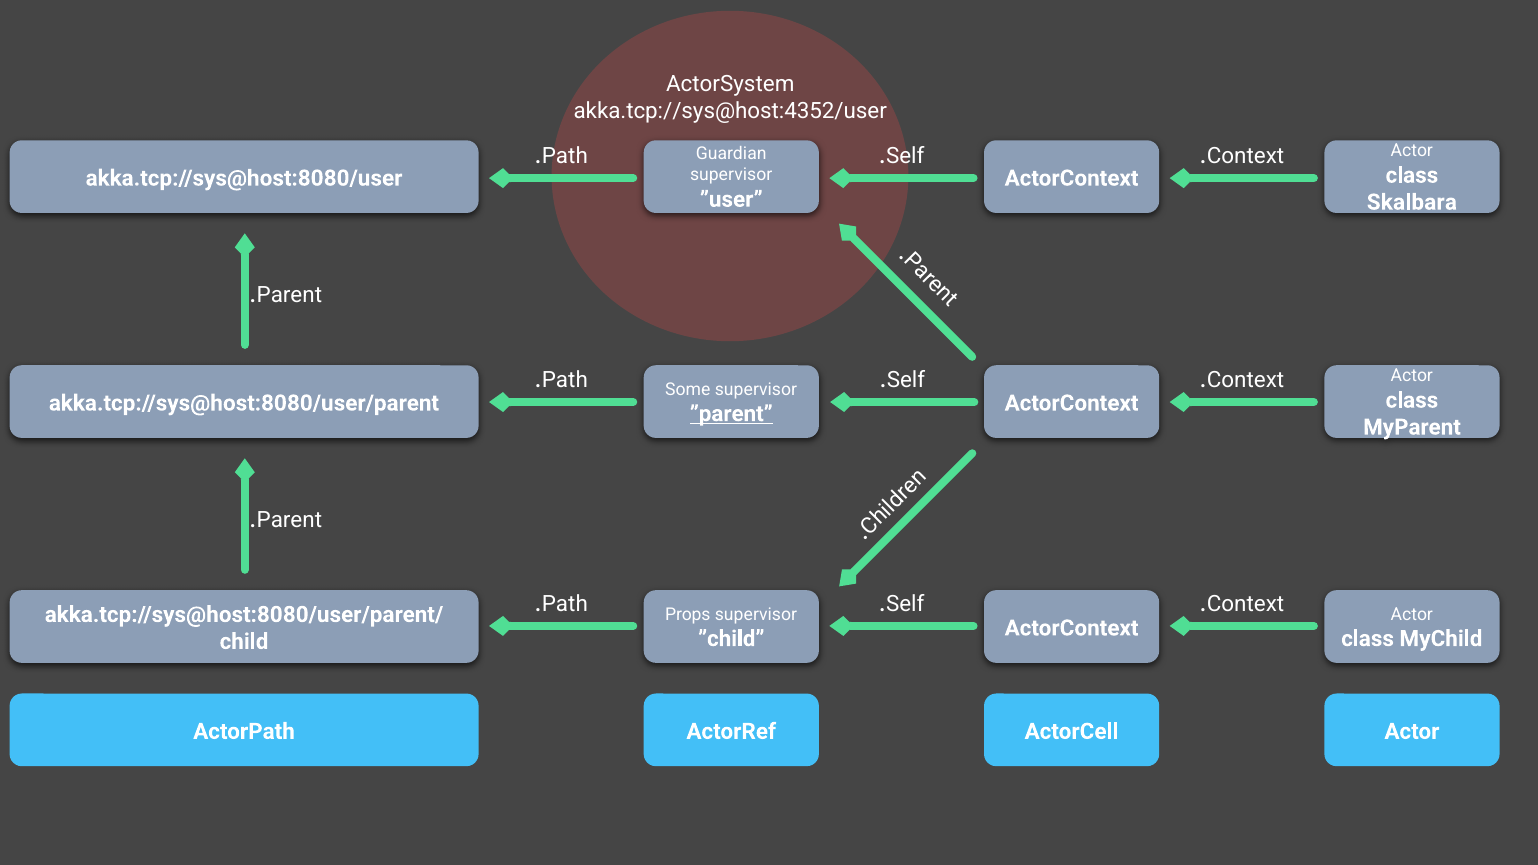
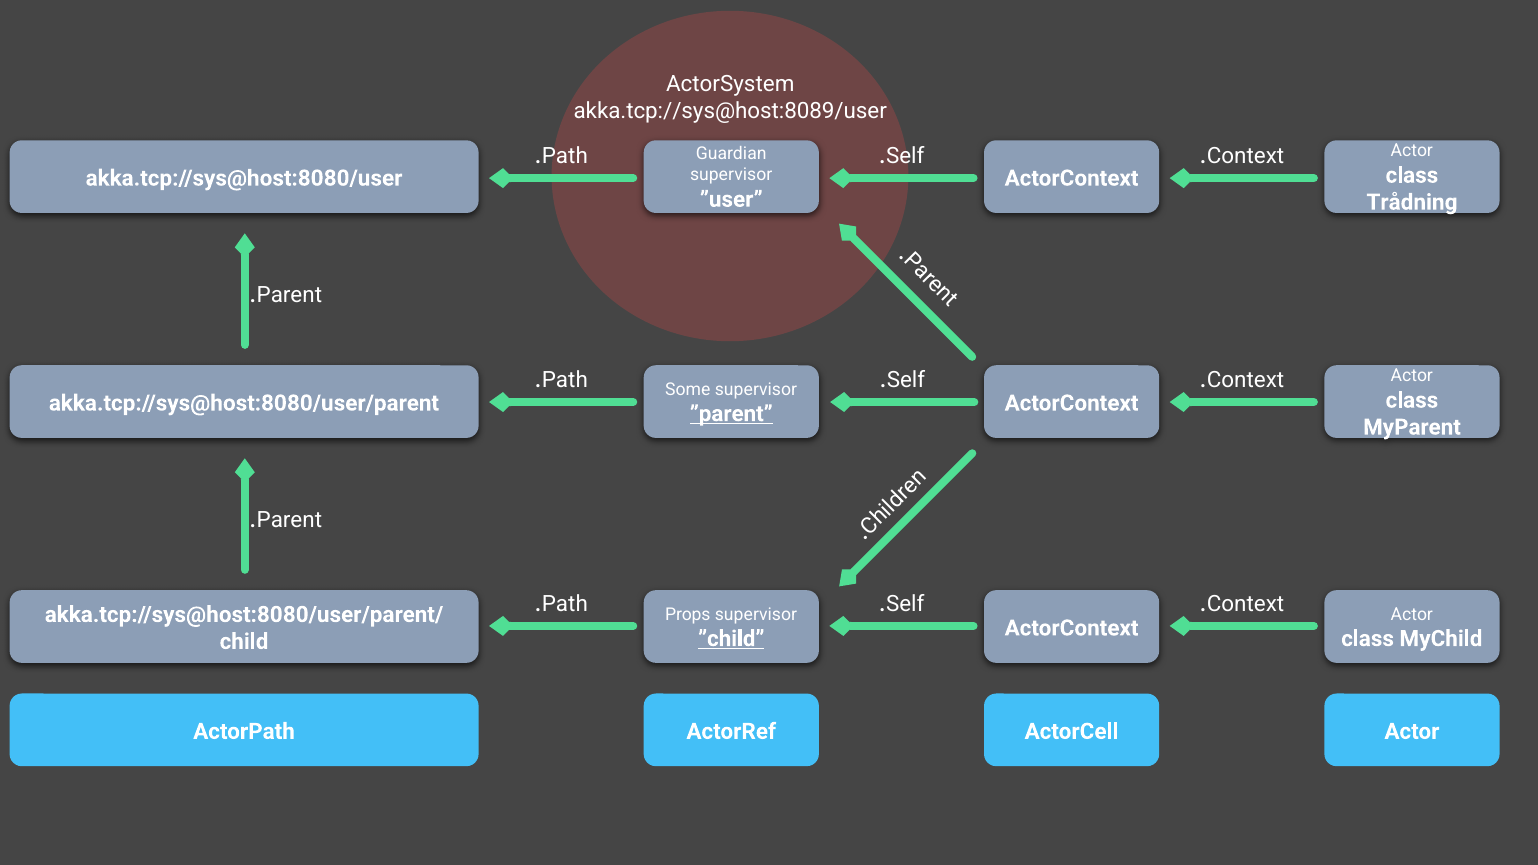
akka.tcp://sys@host:4352/user: akka.tcp://sys@host:4352/user -> akka.tcp://sys@host:8089/user (730, 111)
Skalbara: Skalbara -> Trådning (1412, 202)
”child underline: none -> present (731, 639)
